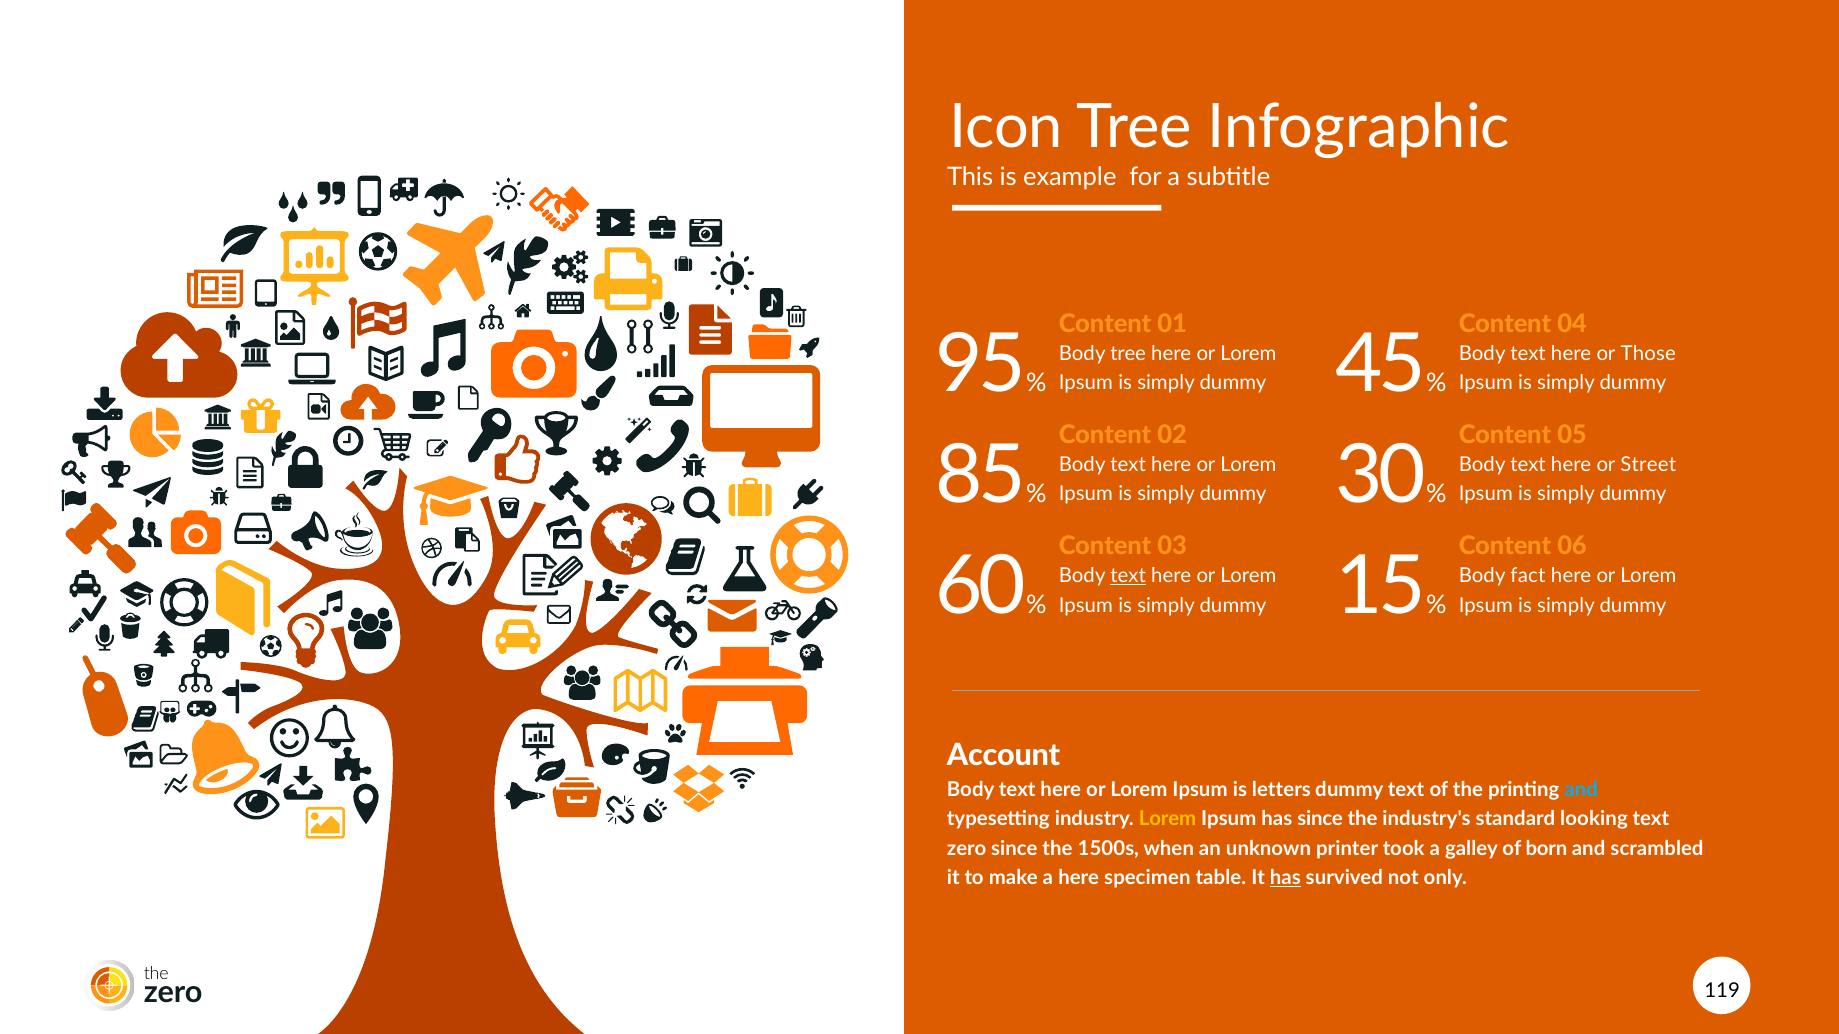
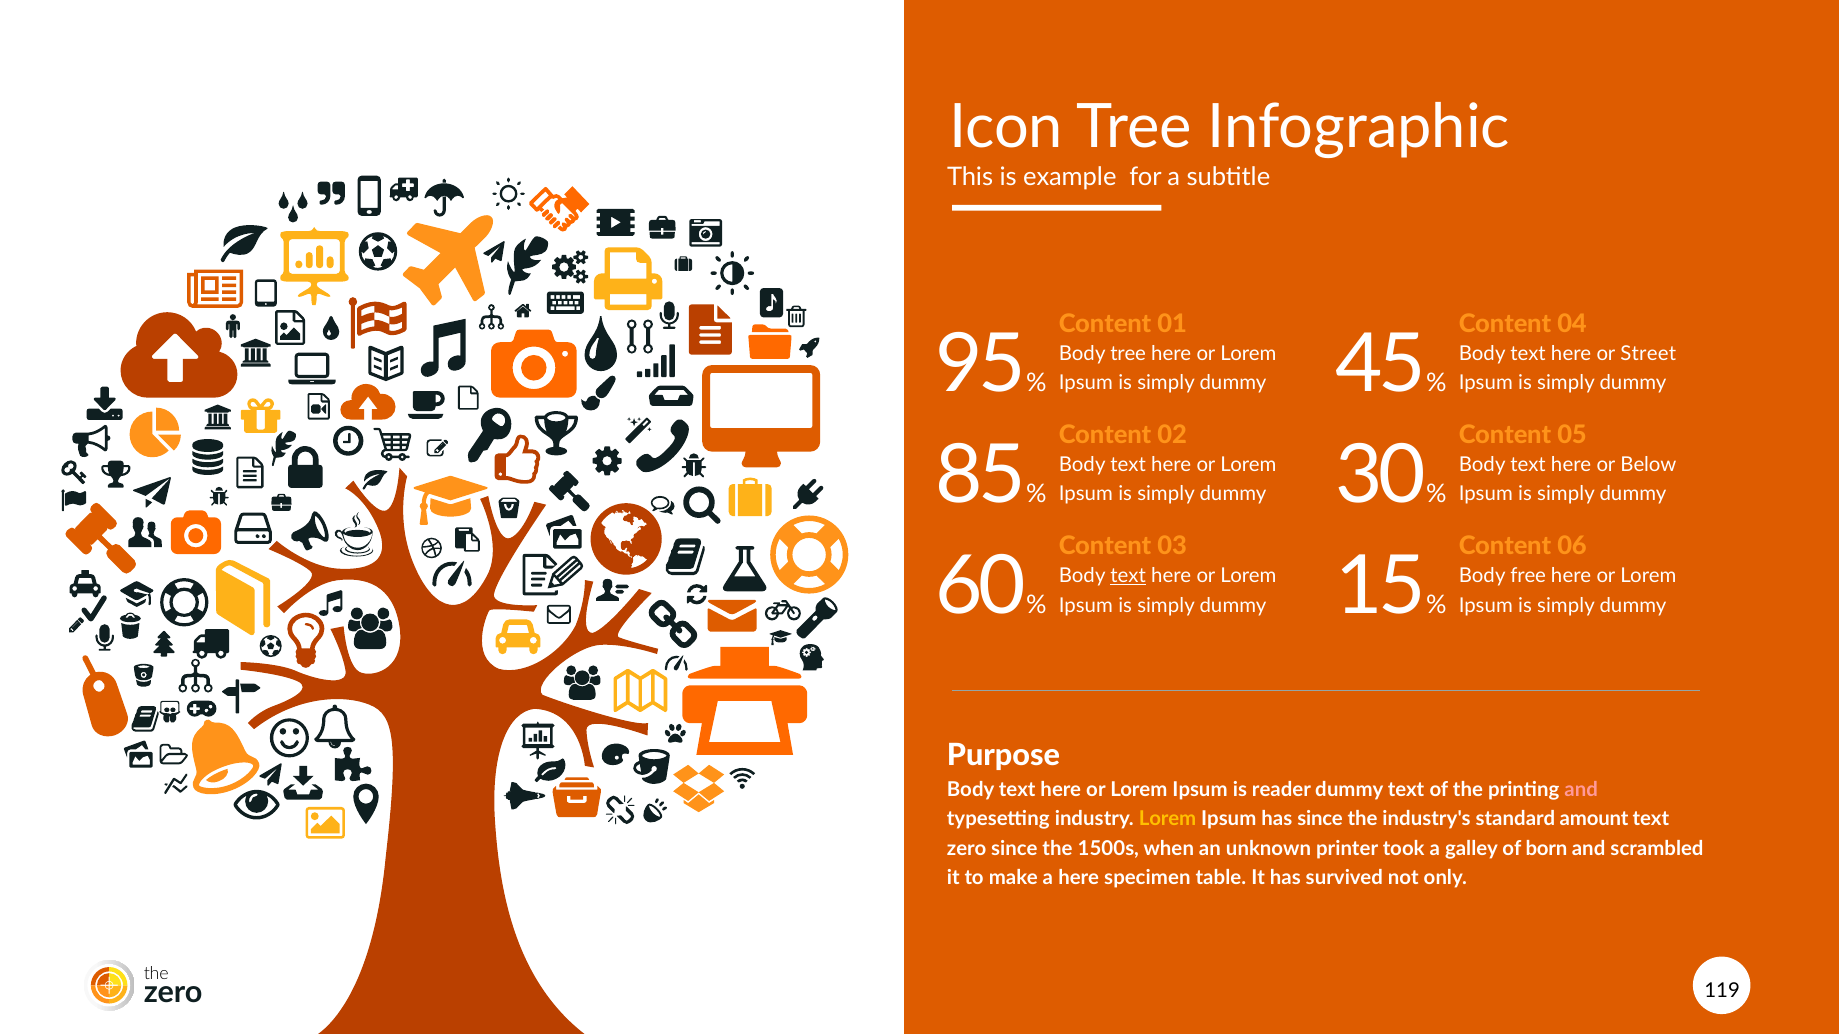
Those: Those -> Street (1648, 354)
Street: Street -> Below (1648, 465)
fact: fact -> free (1528, 576)
Account: Account -> Purpose (1003, 755)
letters: letters -> reader (1281, 790)
and colour: light blue -> pink (1581, 790)
looking: looking -> amount (1594, 819)
has underline: present -> none (1285, 878)
